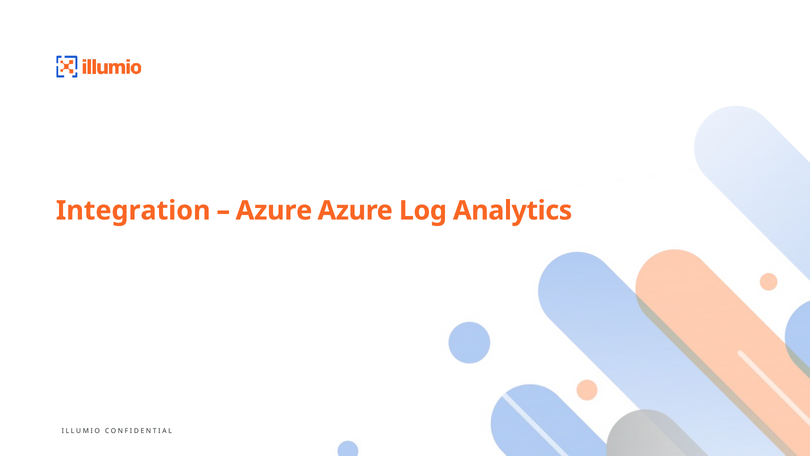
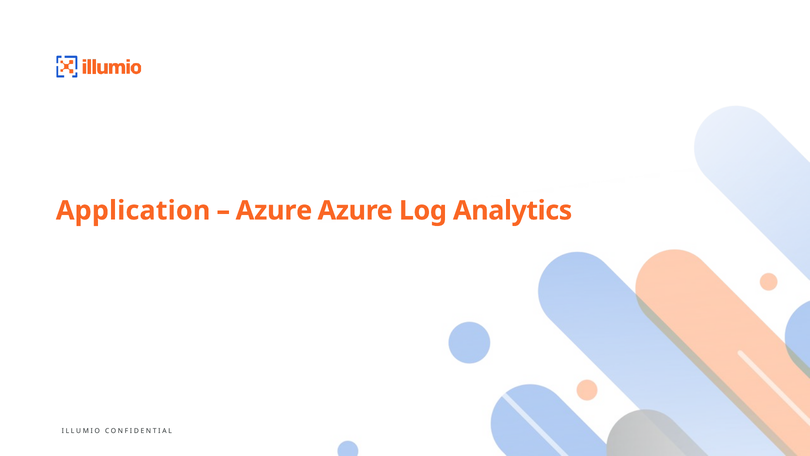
Integration: Integration -> Application (133, 210)
